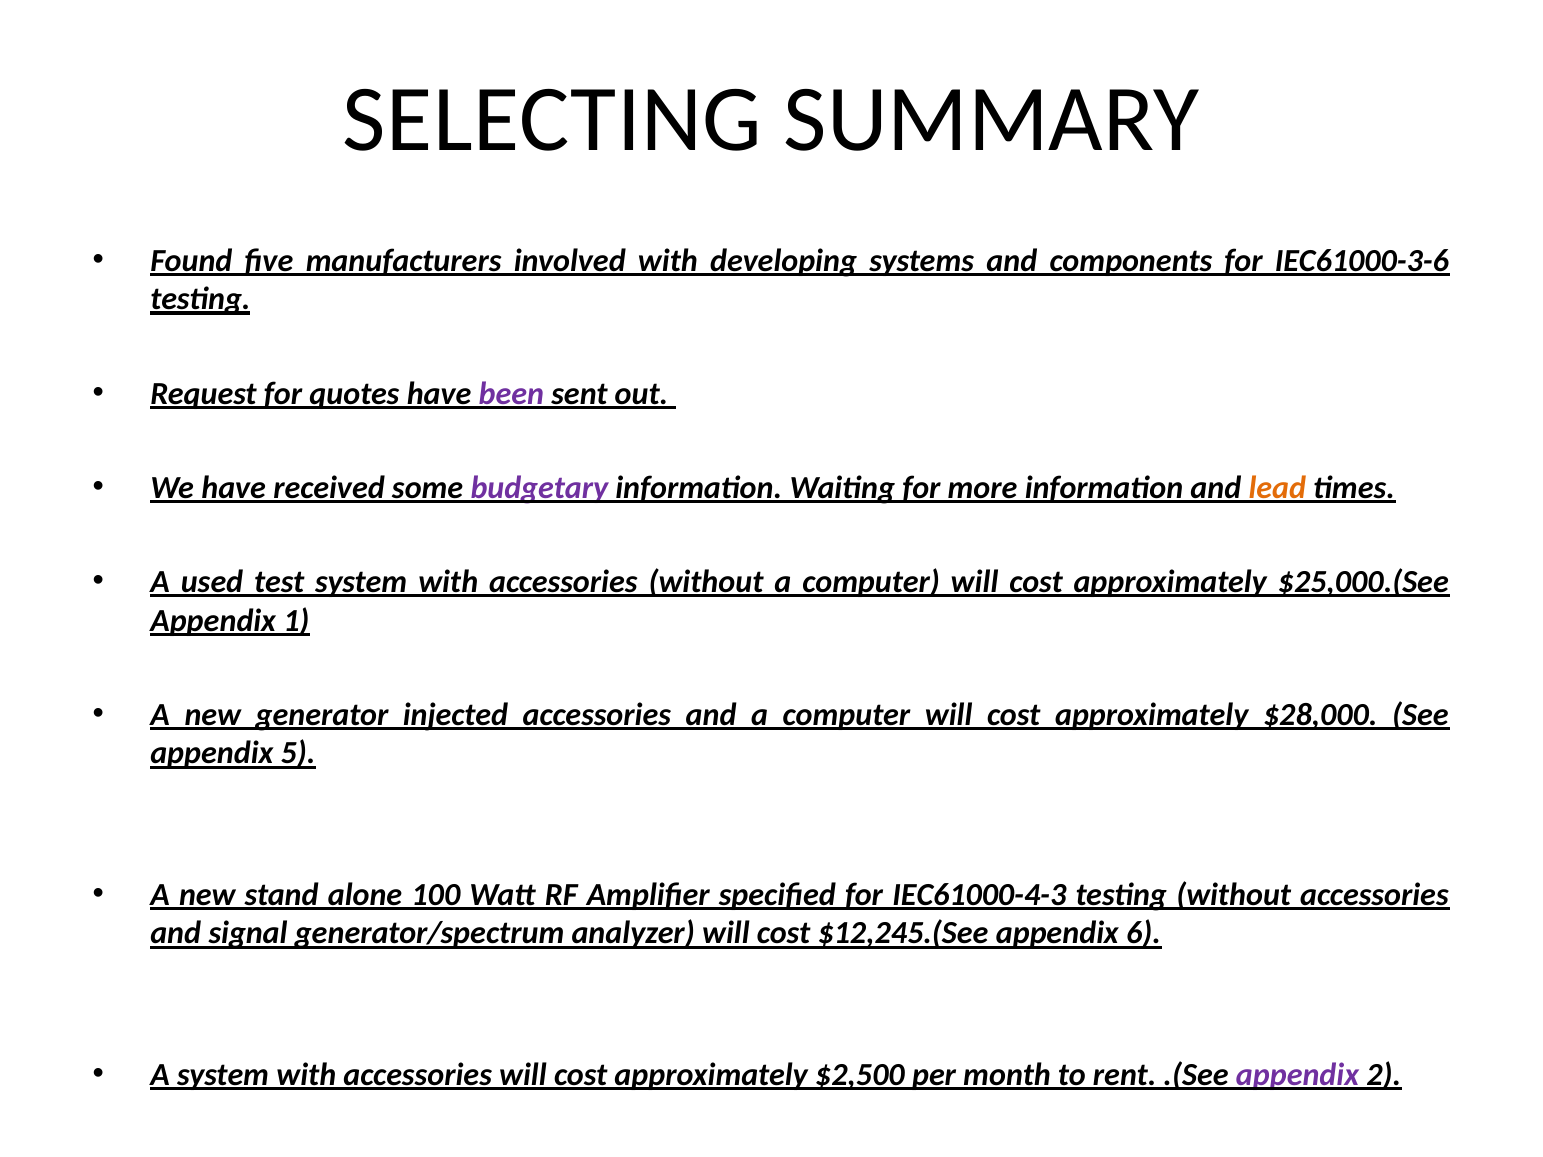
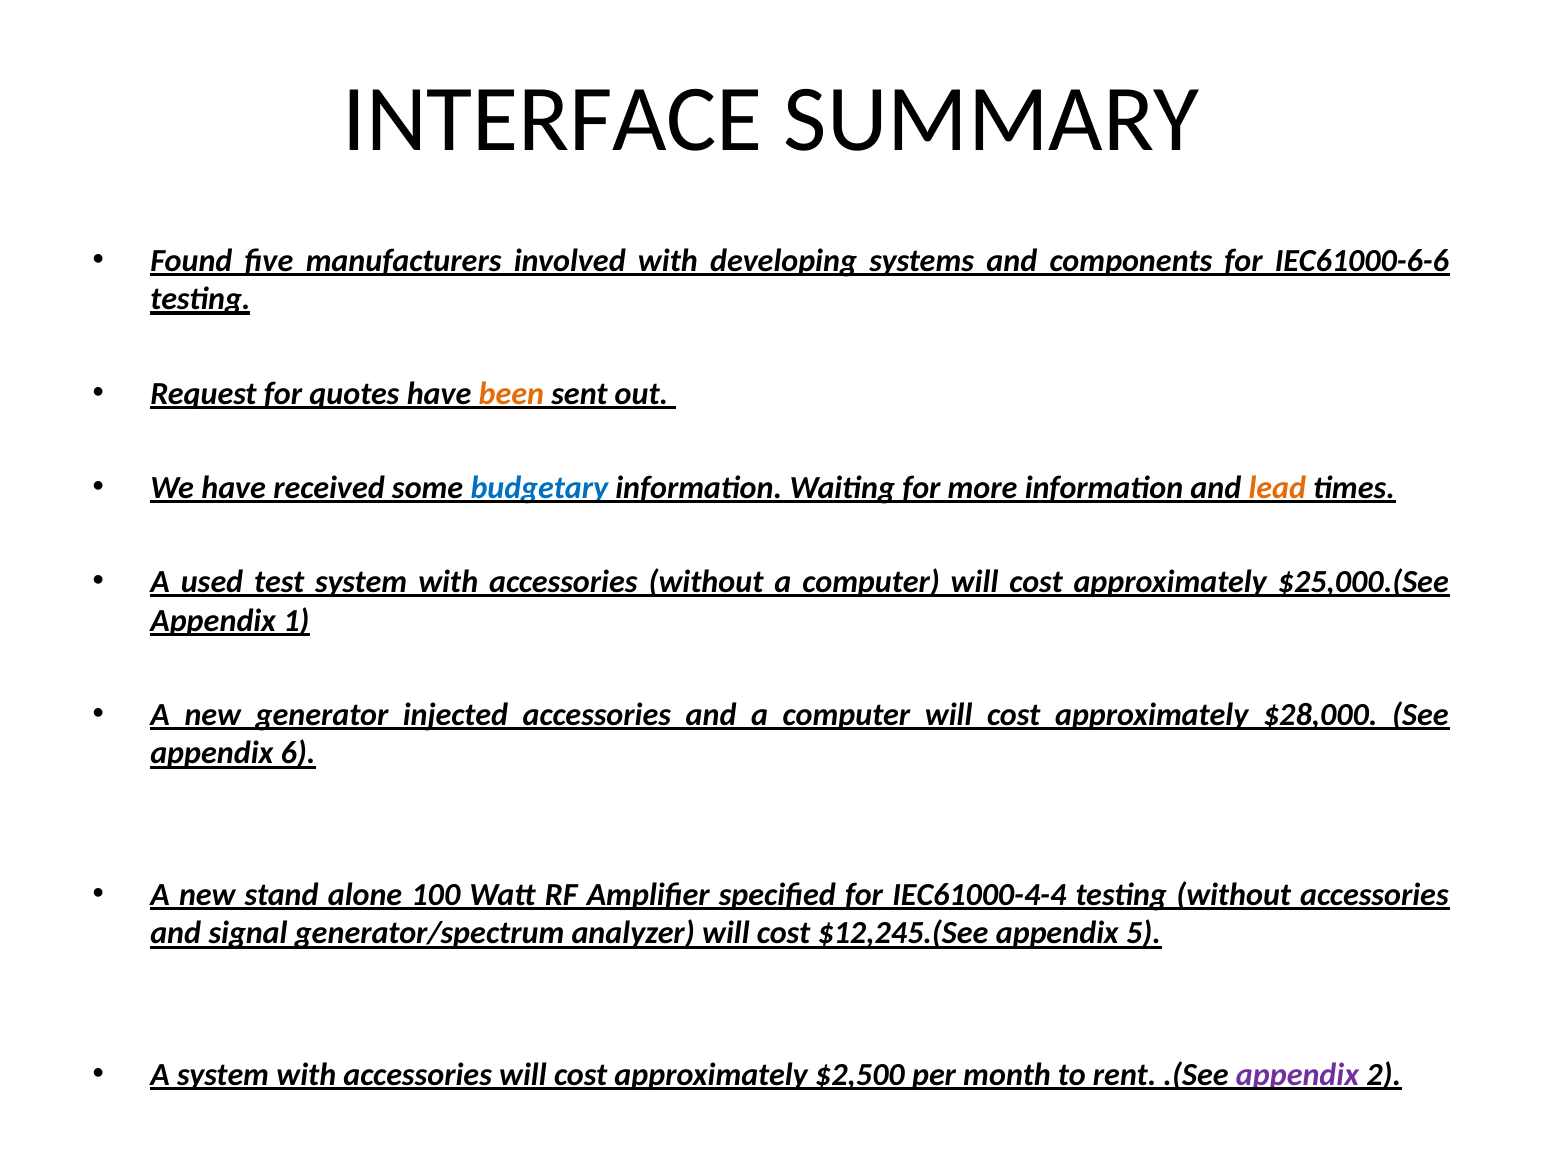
SELECTING: SELECTING -> INTERFACE (553, 120)
IEC61000-3-6: IEC61000-3-6 -> IEC61000-6-6 (1362, 261)
been colour: purple -> orange (511, 394)
budgetary colour: purple -> blue (539, 488)
5: 5 -> 6 (298, 754)
IEC61000-4-3: IEC61000-4-3 -> IEC61000-4-4 (979, 895)
6: 6 -> 5 (1143, 934)
